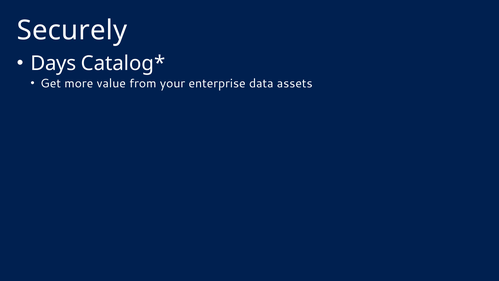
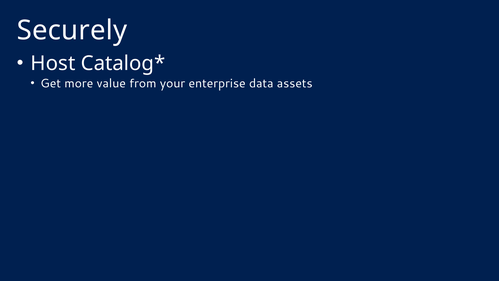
Days: Days -> Host (53, 63)
